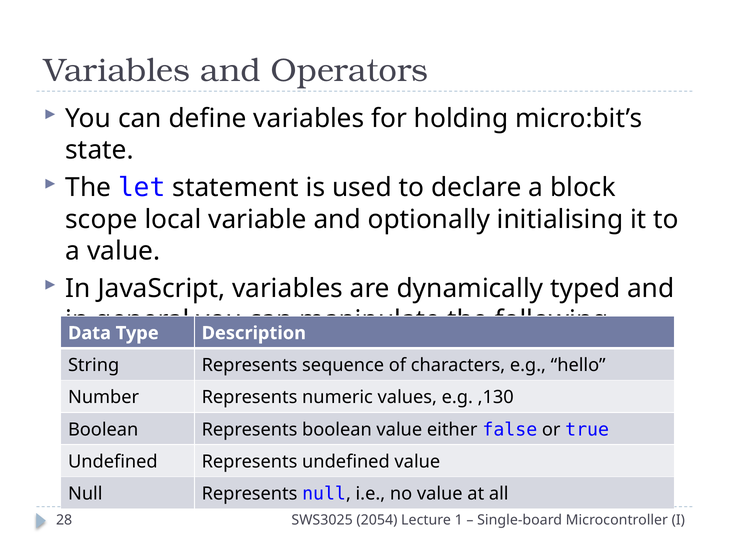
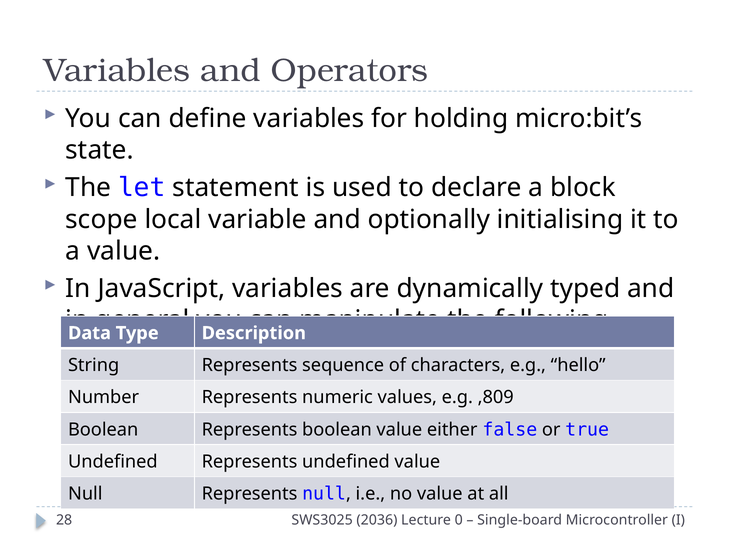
,130: ,130 -> ,809 (496, 397)
2054: 2054 -> 2036 (377, 520)
1: 1 -> 0 (459, 520)
